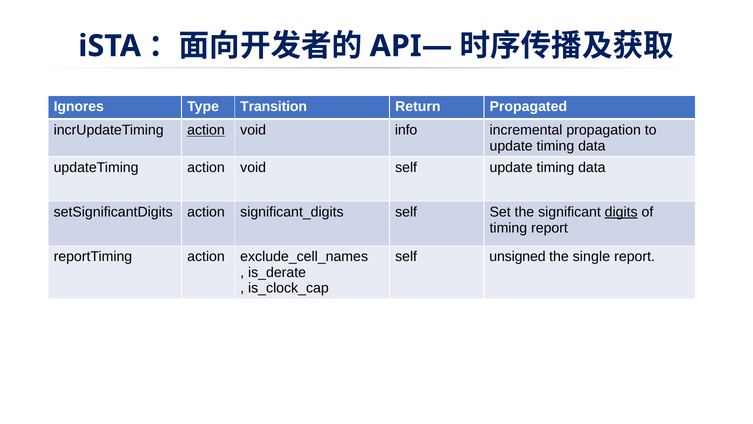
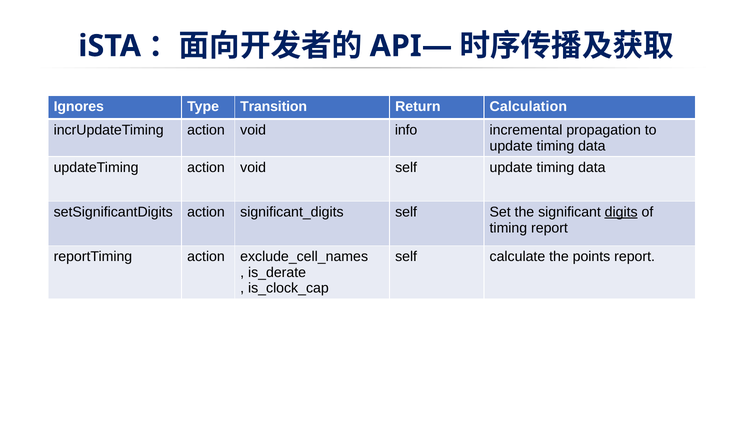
Propagated: Propagated -> Calculation (528, 106)
action underline: present -> none (206, 130)
unsigned: unsigned -> calculate (517, 256)
single: single -> points (591, 256)
